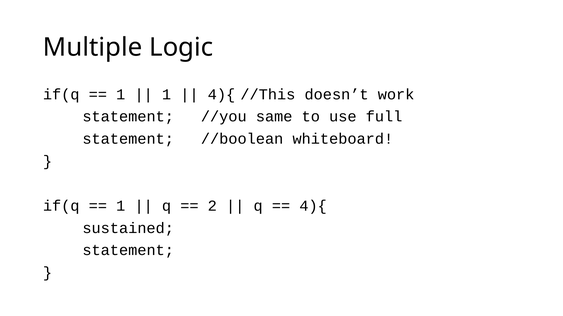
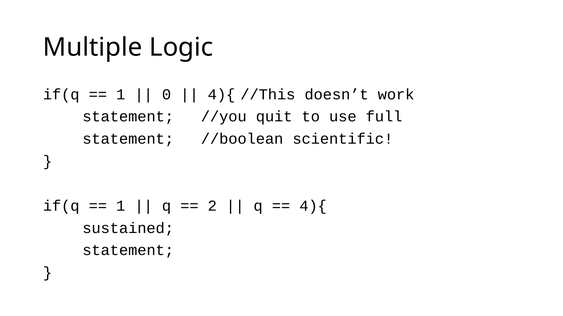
1: 1 -> 0 (167, 95)
same: same -> quit (274, 117)
whiteboard: whiteboard -> scientific (343, 139)
